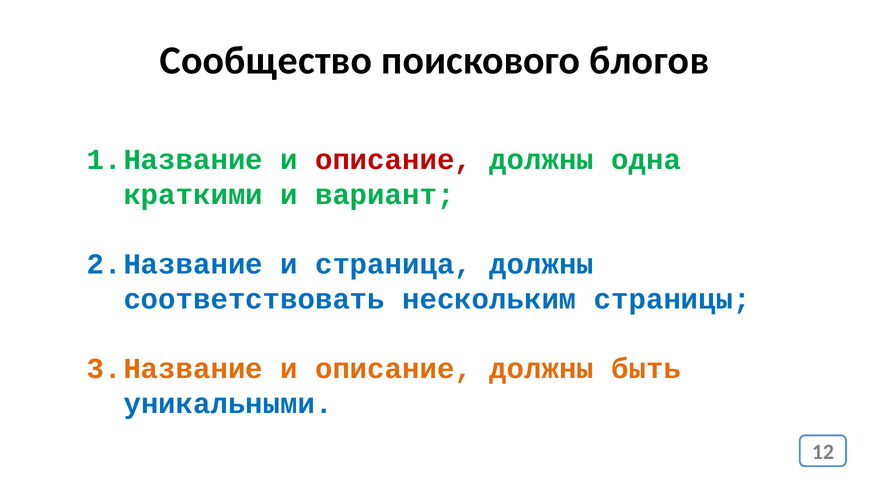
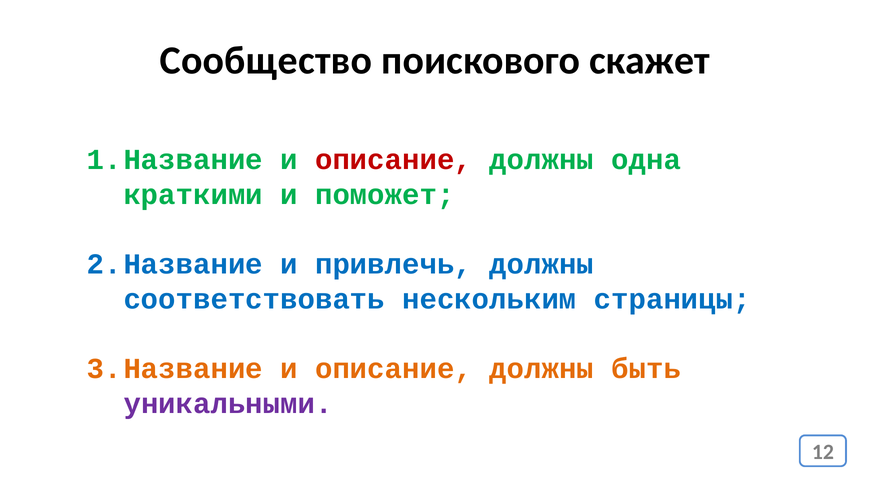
блогов: блогов -> скажет (649, 60)
вариант: вариант -> поможет (385, 194)
страница: страница -> привлечь (394, 264)
уникальными colour: blue -> purple (228, 403)
